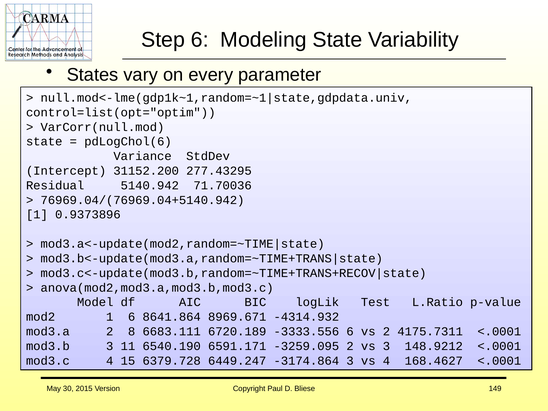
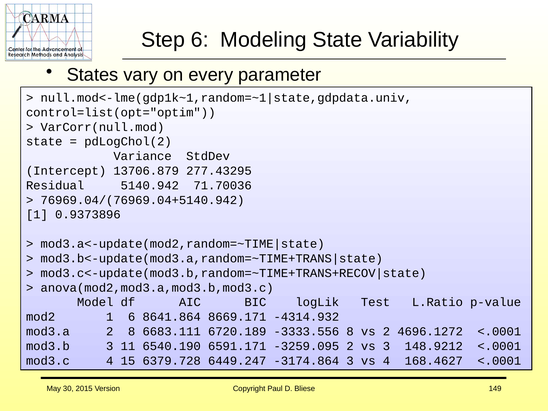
pdLogChol(6: pdLogChol(6 -> pdLogChol(2 (128, 142)
31152.200: 31152.200 -> 13706.879 (146, 171)
8969.671: 8969.671 -> 8669.171 (237, 317)
-3333.556 6: 6 -> 8 (350, 331)
4175.7311: 4175.7311 -> 4696.1272 (430, 331)
